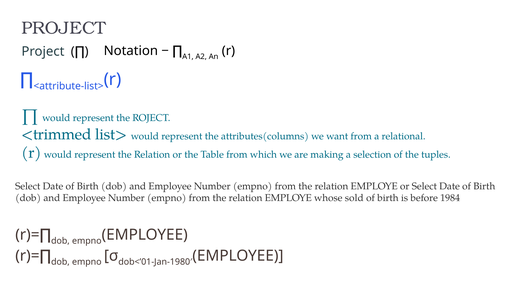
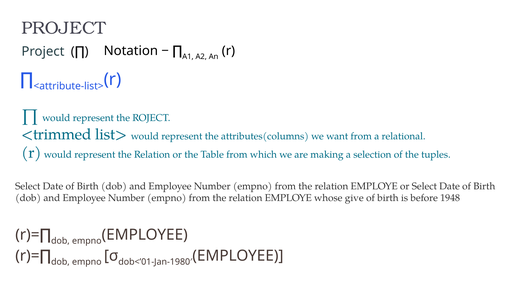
sold: sold -> give (354, 198)
1984: 1984 -> 1948 (450, 198)
